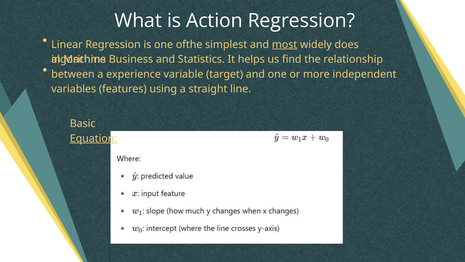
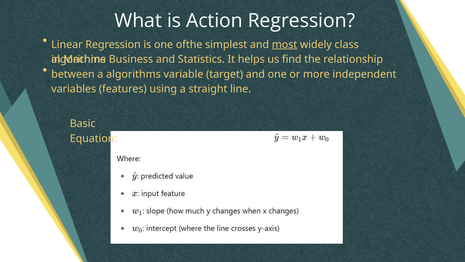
does: does -> class (347, 44)
a experience: experience -> algorithms (133, 74)
Equation underline: present -> none (93, 138)
